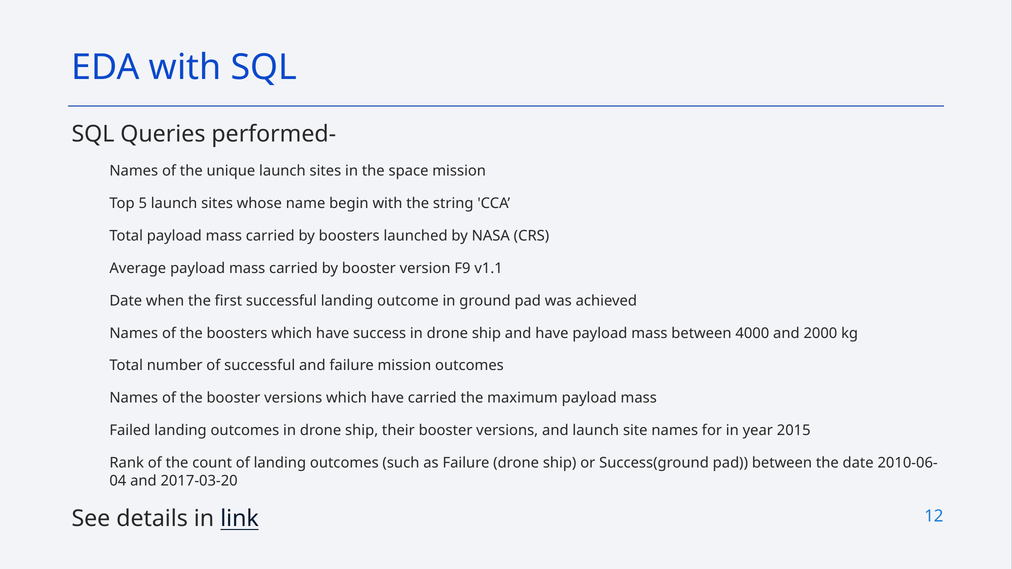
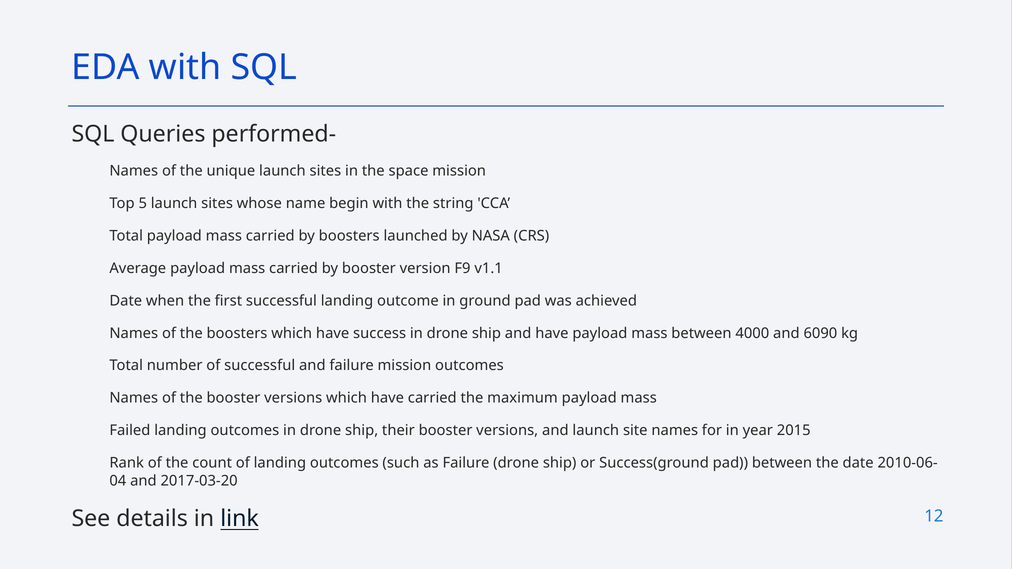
2000: 2000 -> 6090 (820, 333)
